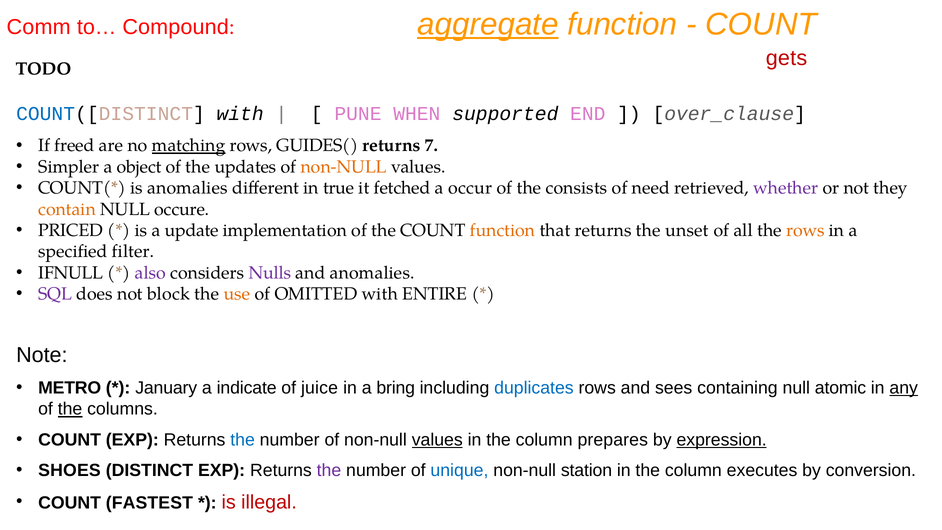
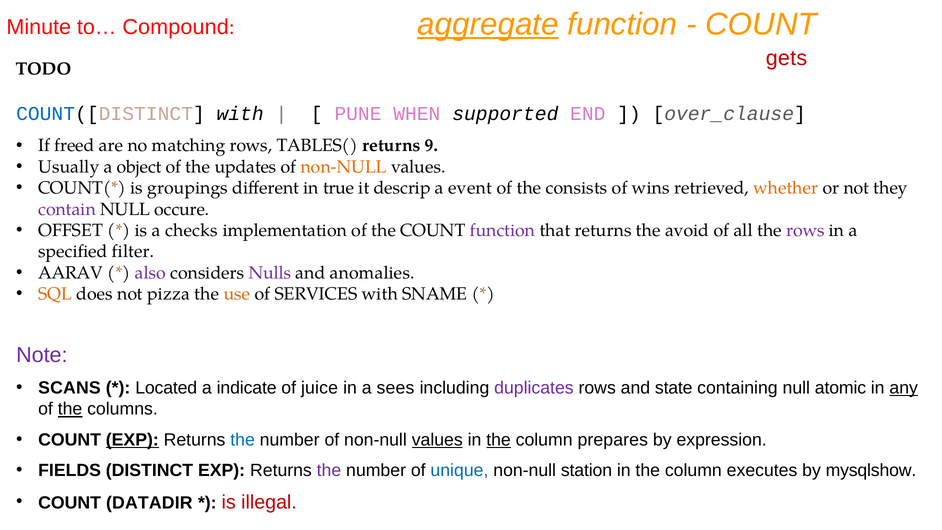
Comm: Comm -> Minute (39, 27)
matching underline: present -> none (189, 146)
GUIDES(: GUIDES( -> TABLES( (317, 146)
7: 7 -> 9 (432, 146)
Simpler: Simpler -> Usually (69, 167)
is anomalies: anomalies -> groupings (188, 188)
fetched: fetched -> descrip (402, 188)
occur: occur -> event (470, 188)
need: need -> wins (651, 188)
whether colour: purple -> orange (786, 188)
contain colour: orange -> purple (67, 209)
PRICED: PRICED -> OFFSET (71, 230)
update: update -> checks (192, 230)
function colour: orange -> purple (502, 230)
unset: unset -> avoid (687, 230)
rows colour: orange -> purple (805, 230)
IFNULL: IFNULL -> AARAV (71, 273)
SQL colour: purple -> orange (55, 294)
block: block -> pizza (169, 294)
OMITTED: OMITTED -> SERVICES (316, 294)
ENTIRE: ENTIRE -> SNAME (435, 294)
Note colour: black -> purple (42, 355)
METRO: METRO -> SCANS (69, 388)
January: January -> Located (166, 388)
bring: bring -> sees (396, 388)
duplicates colour: blue -> purple (534, 388)
sees: sees -> state (674, 388)
EXP underline: none -> present (132, 440)
the underline: none -> present (499, 440)
expression underline: present -> none (722, 440)
SHOES: SHOES -> FIELDS (70, 470)
conversion: conversion -> mysqlshow (871, 470)
FASTEST: FASTEST -> DATADIR (149, 503)
